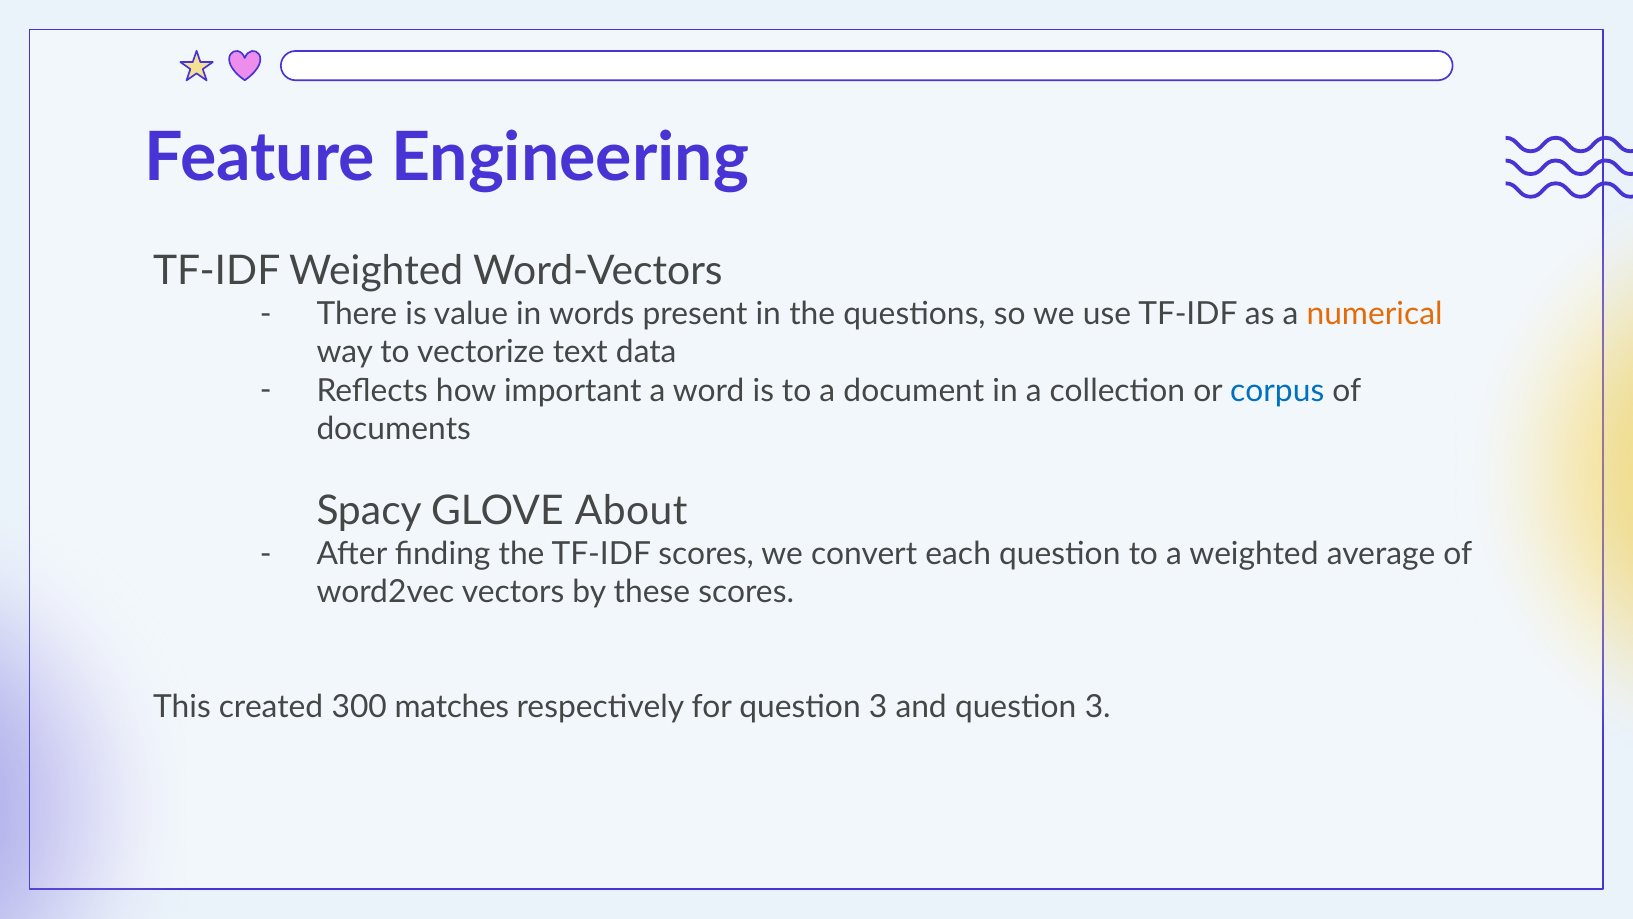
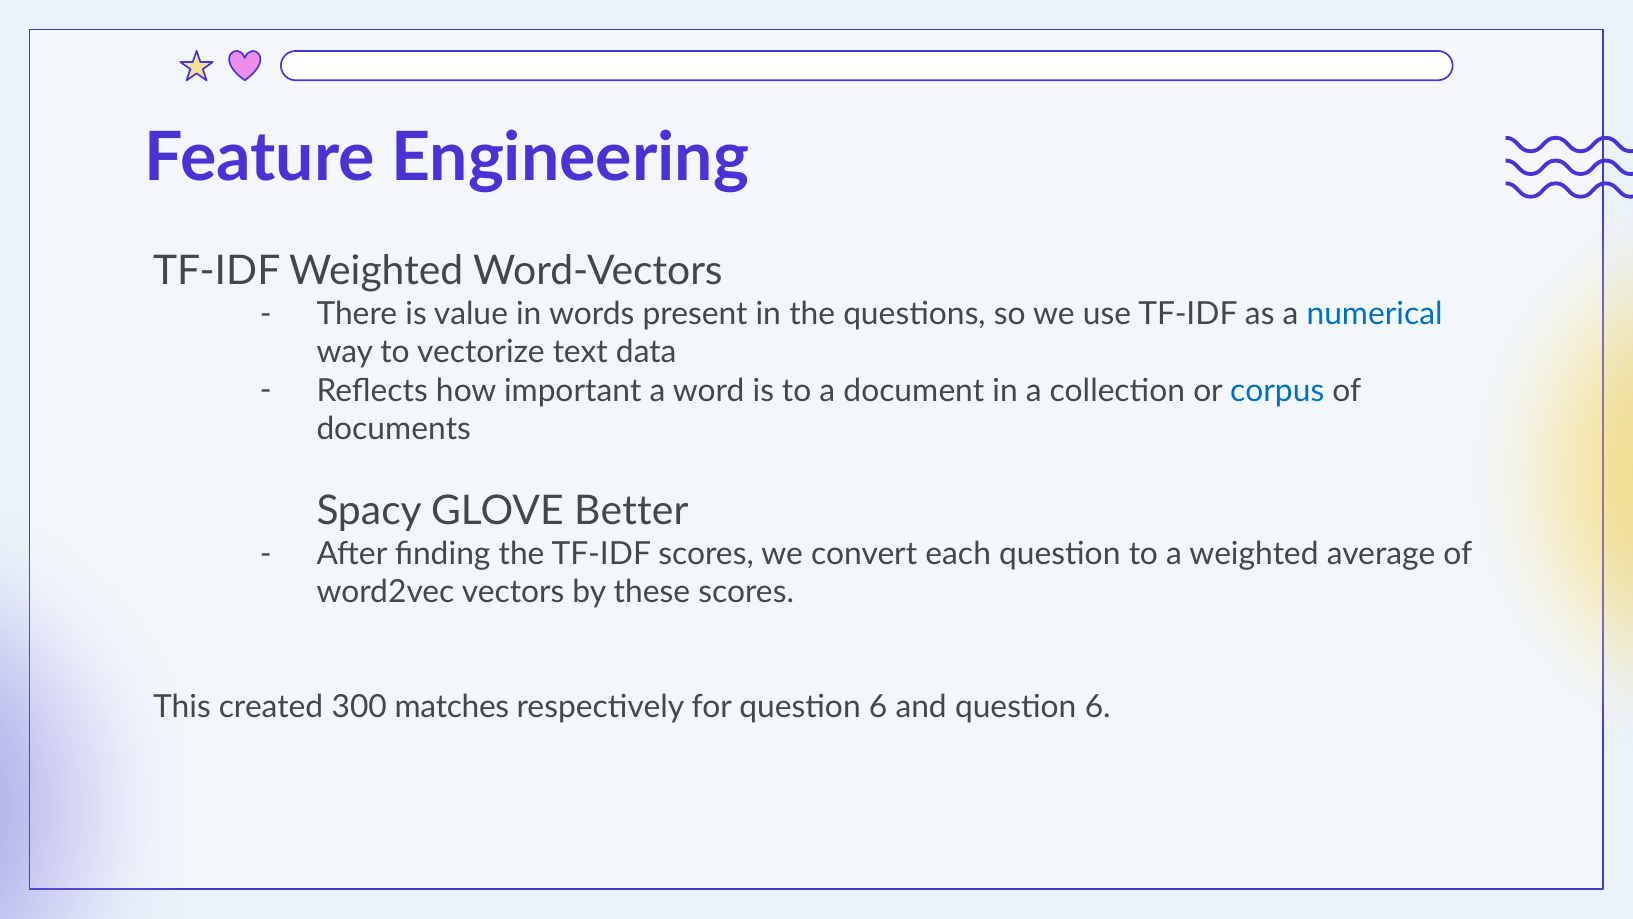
numerical colour: orange -> blue (1375, 314)
About: About -> Better (631, 511)
for question 3: 3 -> 6 (878, 706)
and question 3: 3 -> 6 (1098, 706)
